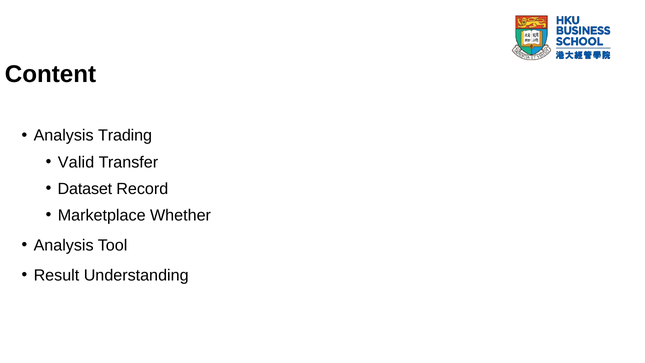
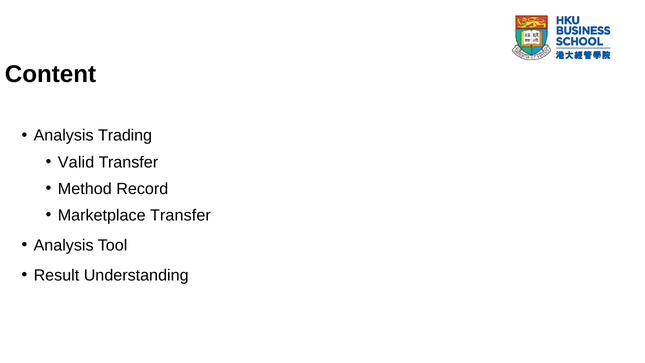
Dataset: Dataset -> Method (85, 189)
Marketplace Whether: Whether -> Transfer (180, 215)
